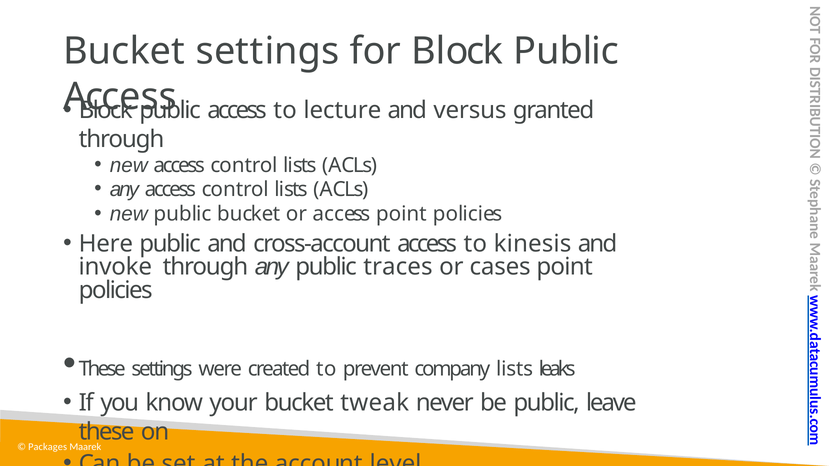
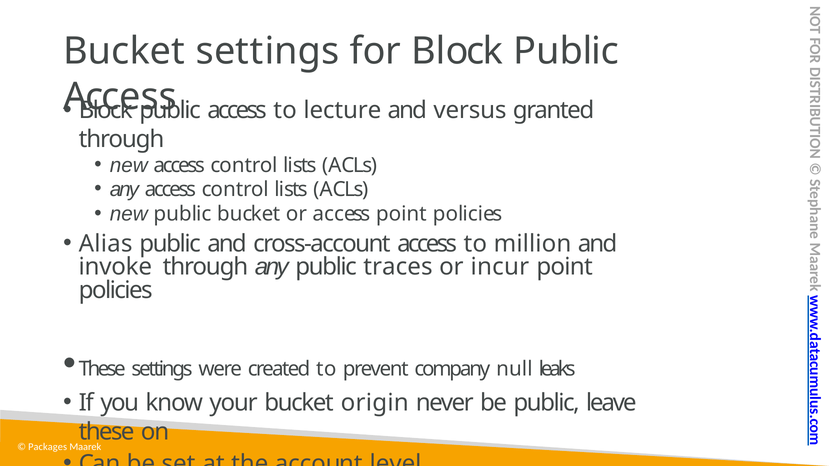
Here: Here -> Alias (106, 244)
kinesis: kinesis -> million (533, 244)
cases: cases -> incur (500, 267)
company lists: lists -> null (514, 369)
tweak: tweak -> origin (375, 403)
